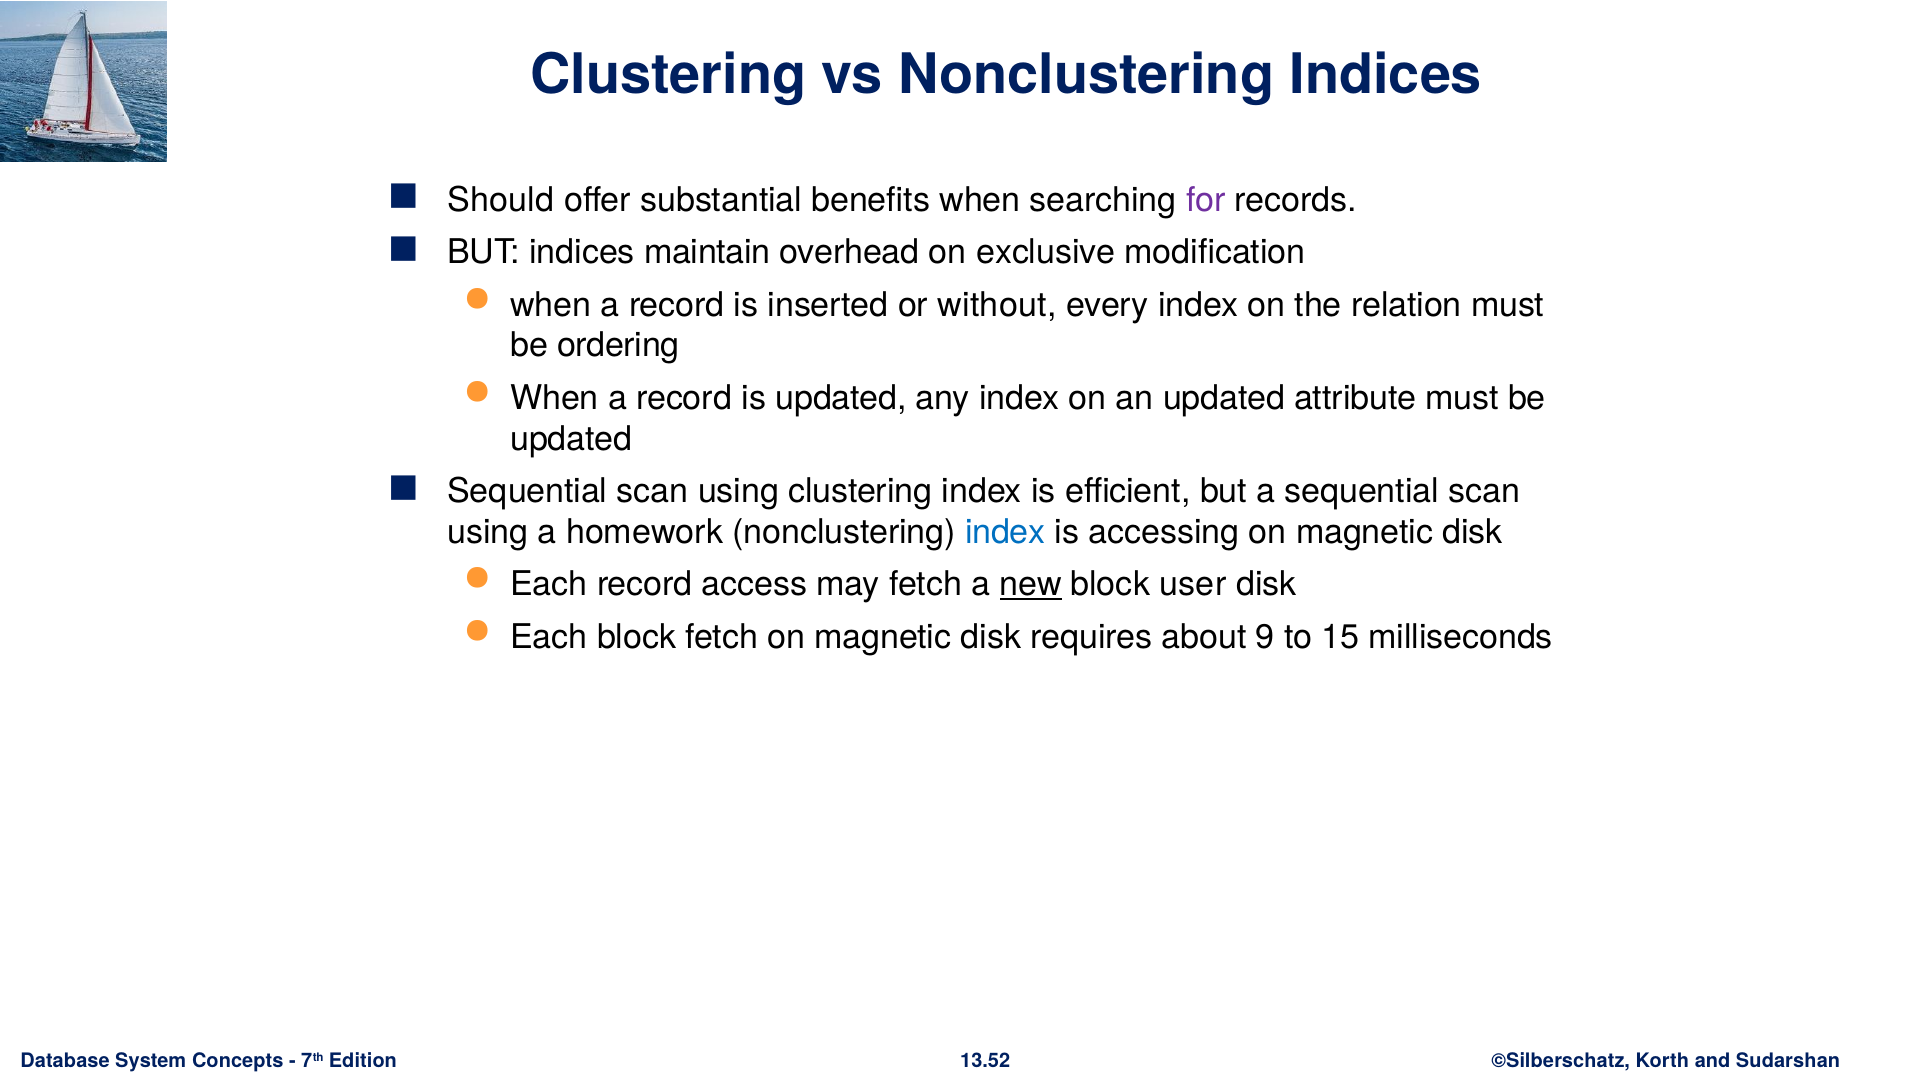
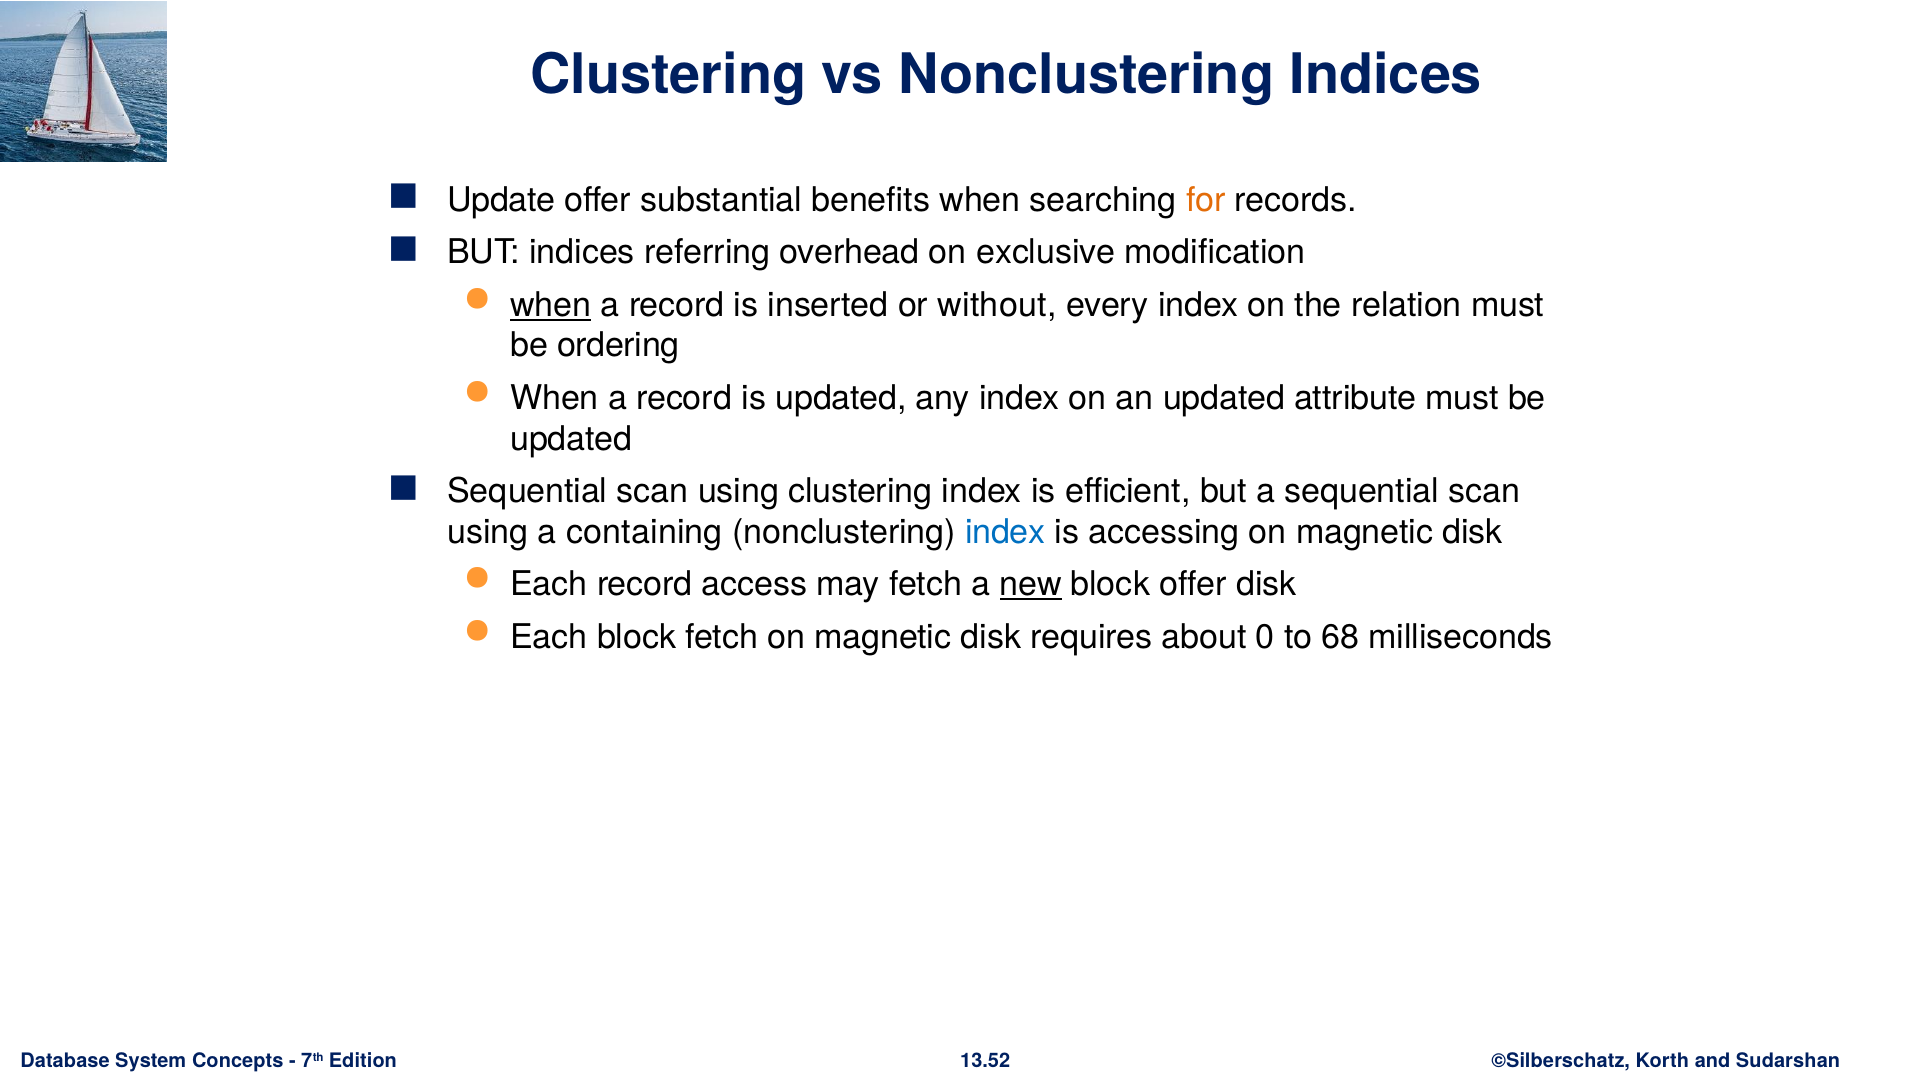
Should: Should -> Update (501, 200)
for colour: purple -> orange (1206, 200)
maintain: maintain -> referring (707, 252)
when underline: none -> present (551, 305)
homework: homework -> containing (645, 532)
block user: user -> offer (1193, 585)
9: 9 -> 0 (1265, 637)
15: 15 -> 68 (1340, 637)
